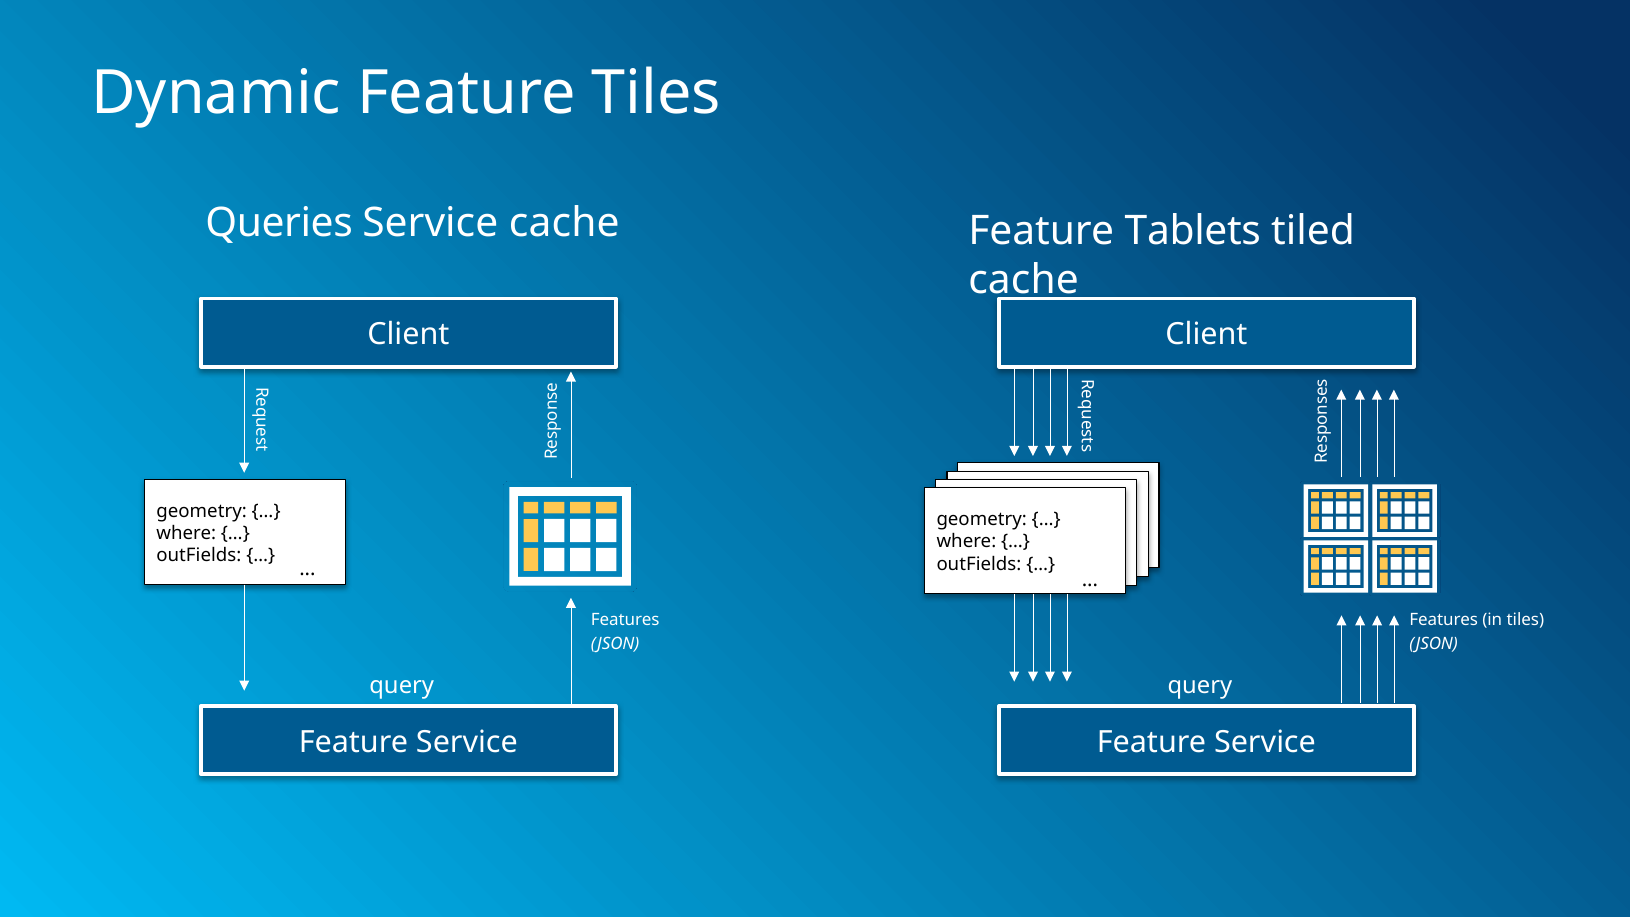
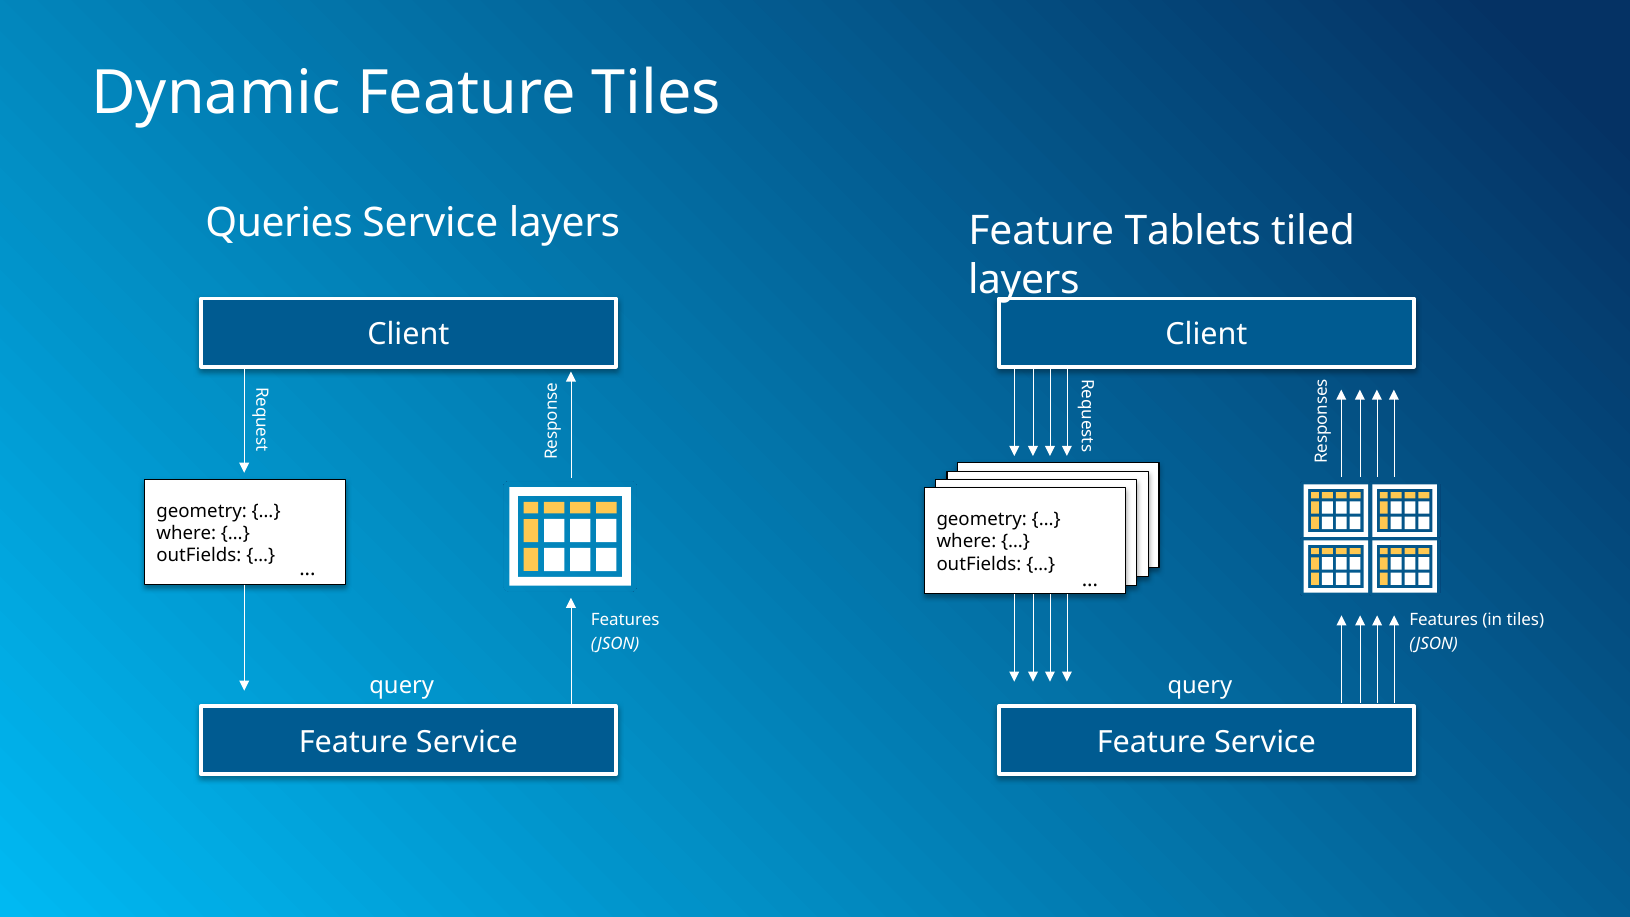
Service cache: cache -> layers (565, 223)
cache: cache -> layers (1024, 280)
